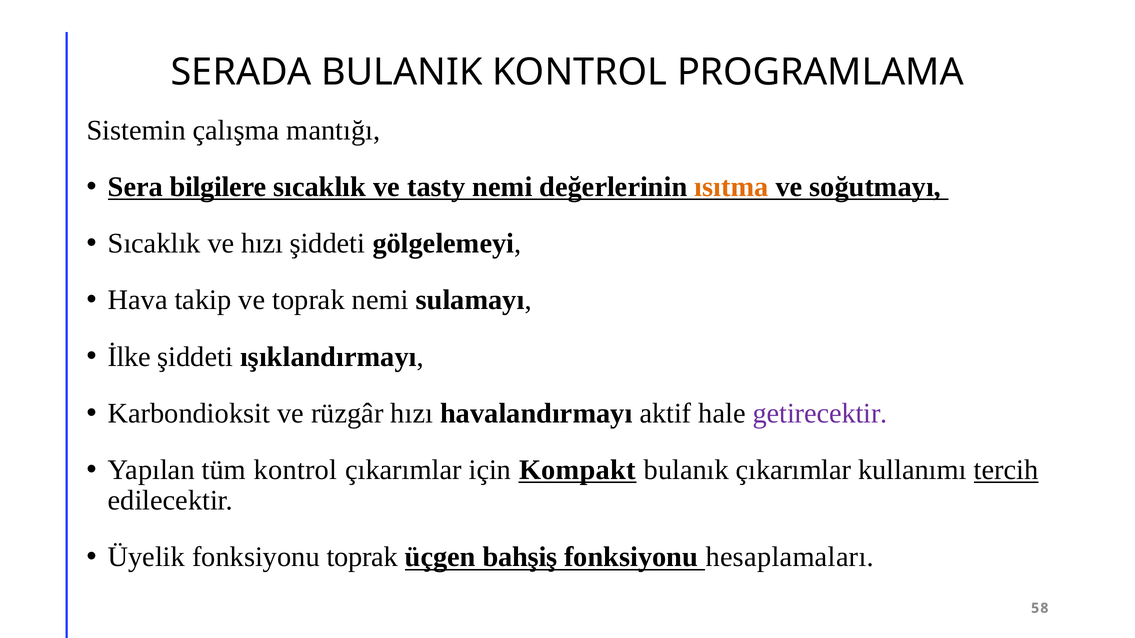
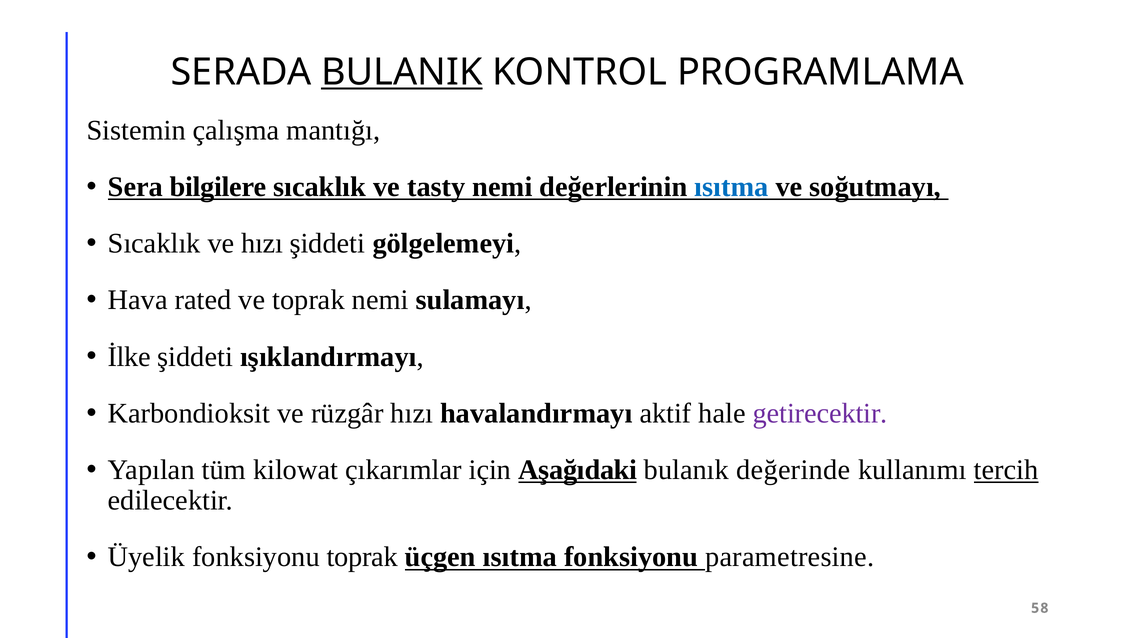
BULANIK underline: none -> present (402, 72)
ısıtma colour: orange -> blue (731, 187)
takip: takip -> rated (203, 300)
tüm kontrol: kontrol -> kilowat (296, 470)
Kompakt: Kompakt -> Aşağıdaki (578, 470)
bulanık çıkarımlar: çıkarımlar -> değerinde (793, 470)
üçgen bahşiş: bahşiş -> ısıtma (520, 558)
hesaplamaları: hesaplamaları -> parametresine (790, 558)
